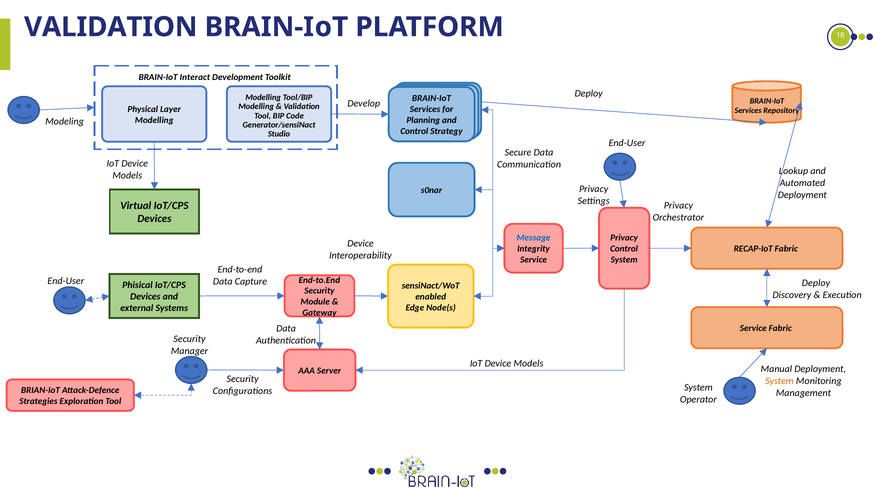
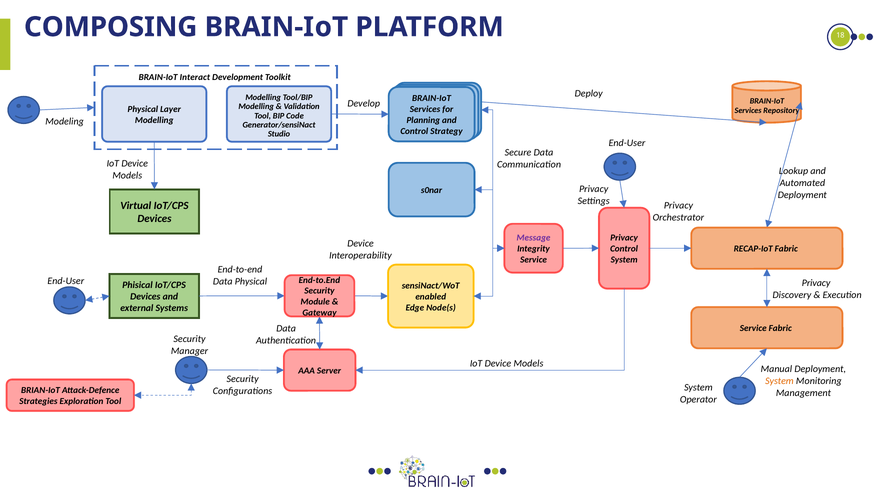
VALIDATION: VALIDATION -> COMPOSING (111, 27)
Message colour: blue -> purple (534, 238)
Data Capture: Capture -> Physical (251, 282)
Deploy: Deploy -> Privacy (816, 283)
